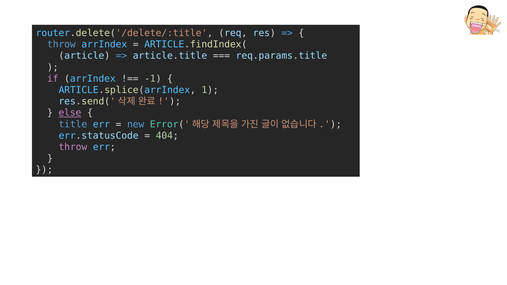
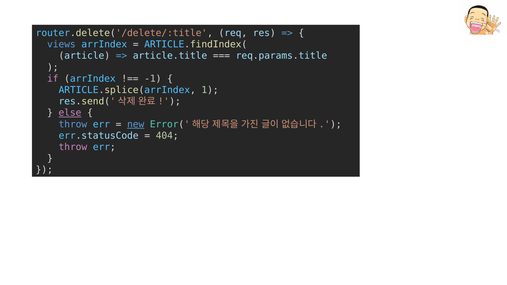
throw: throw -> views (61, 44)
title: title -> throw (73, 124)
new underline: none -> present (136, 124)
